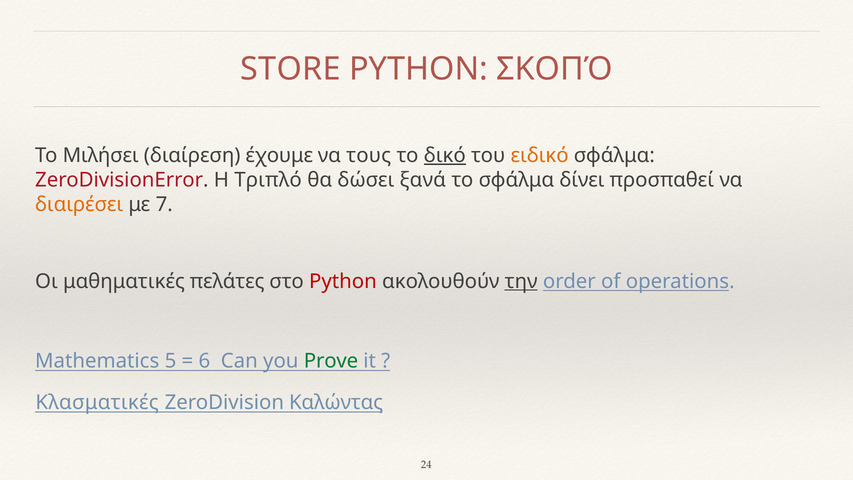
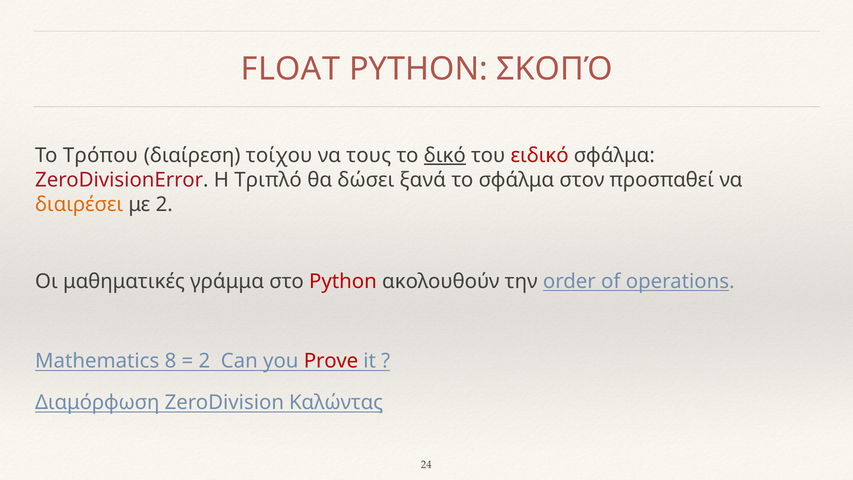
STORE: STORE -> FLOAT (290, 69)
Μιλήσει: Μιλήσει -> Τρόπου (100, 155)
έχουμε: έχουμε -> τοίχου (279, 155)
ειδικό colour: orange -> red (540, 155)
δίνει: δίνει -> στον (582, 180)
με 7: 7 -> 2 (164, 205)
πελάτες: πελάτες -> γράμμα (227, 281)
την underline: present -> none (521, 281)
5: 5 -> 8 (170, 361)
6: 6 -> 2 (204, 361)
Prove colour: green -> red (331, 361)
Κλασματικές: Κλασματικές -> Διαμόρφωση (97, 403)
